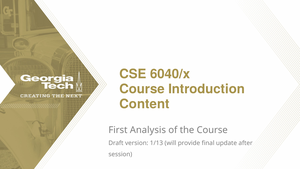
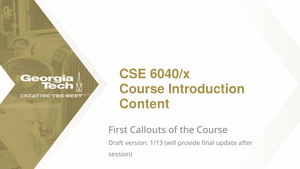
Analysis: Analysis -> Callouts (148, 130)
